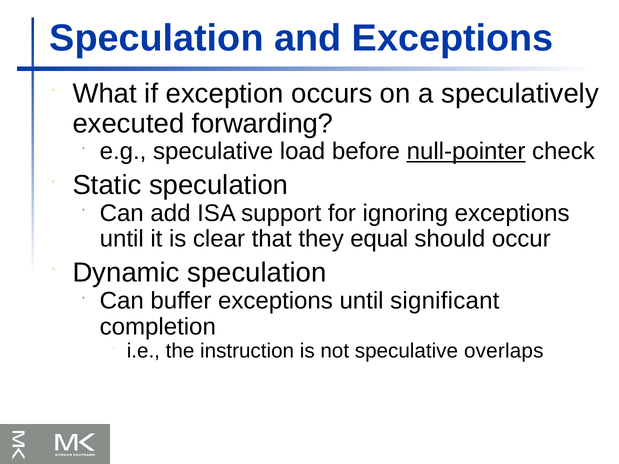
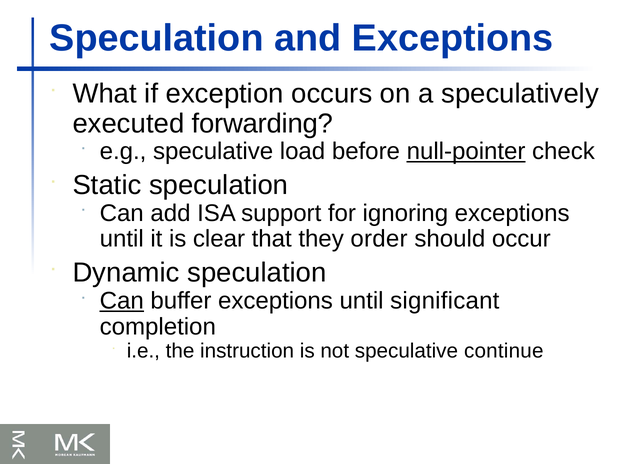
equal: equal -> order (379, 239)
Can underline: none -> present (122, 301)
overlaps: overlaps -> continue (504, 351)
